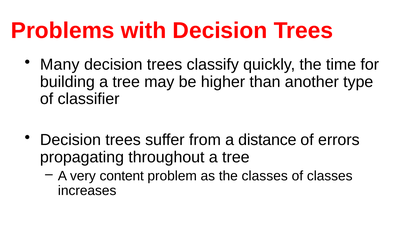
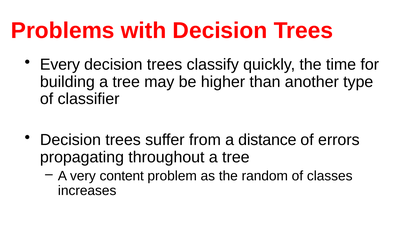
Many: Many -> Every (60, 64)
the classes: classes -> random (265, 176)
